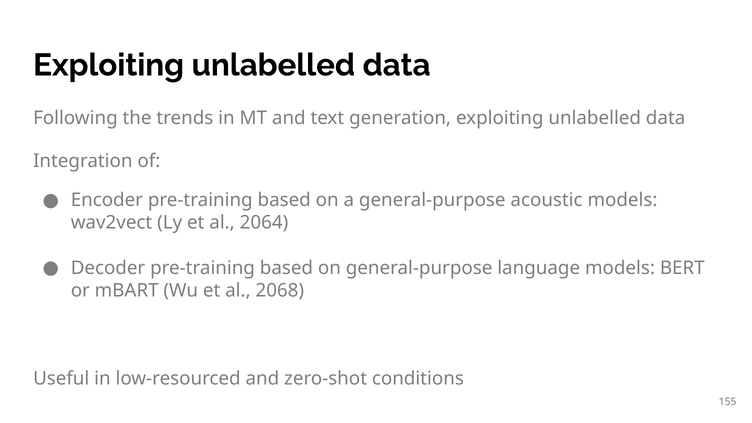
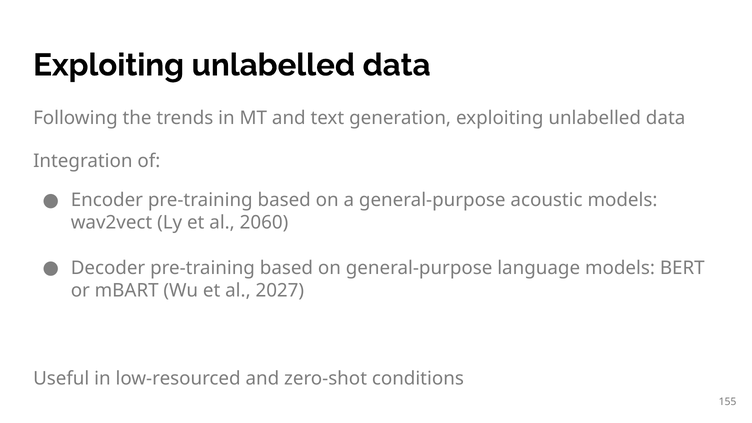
2064: 2064 -> 2060 (264, 223)
2068: 2068 -> 2027 (280, 290)
